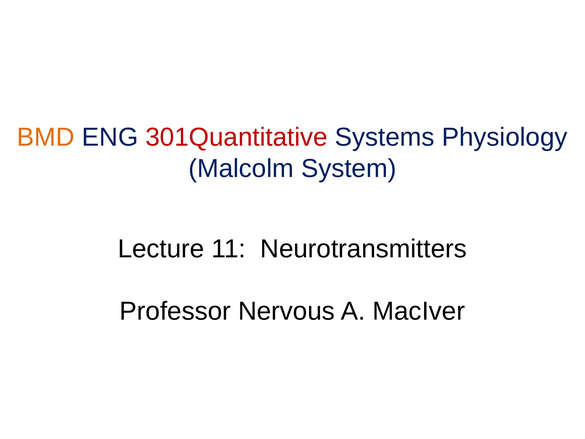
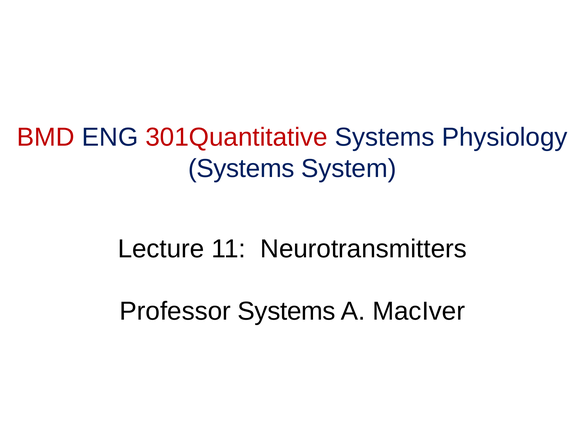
BMD colour: orange -> red (46, 137)
Malcolm: Malcolm -> Systems (241, 168)
Professor Nervous: Nervous -> Systems (287, 311)
